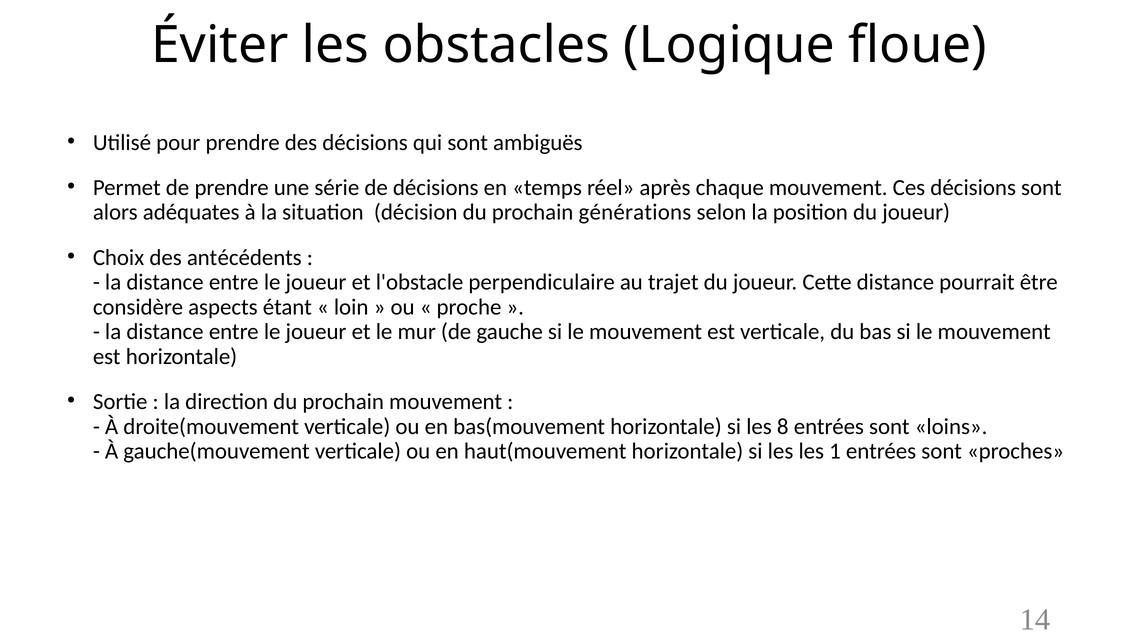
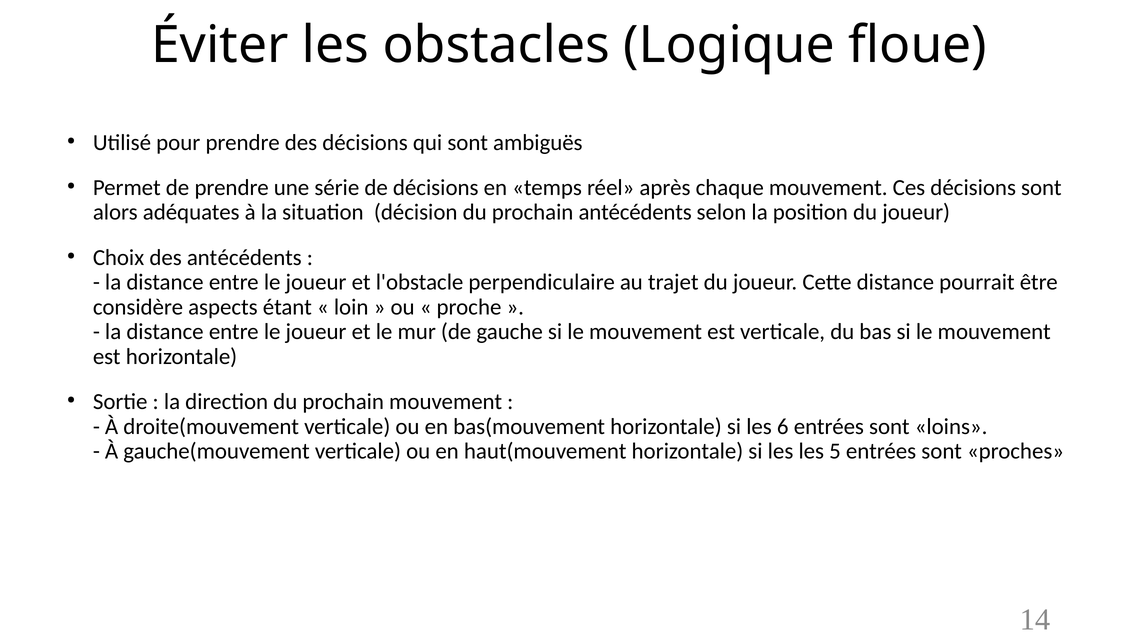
prochain générations: générations -> antécédents (635, 212)
8: 8 -> 6 (783, 426)
1: 1 -> 5 (835, 451)
